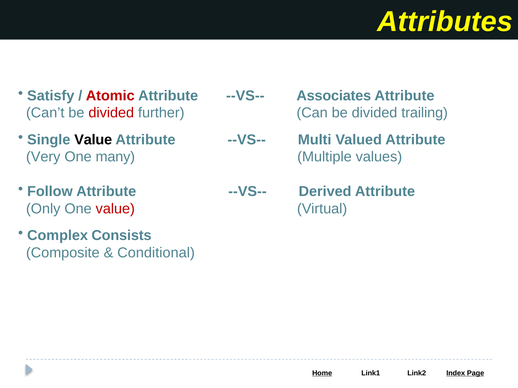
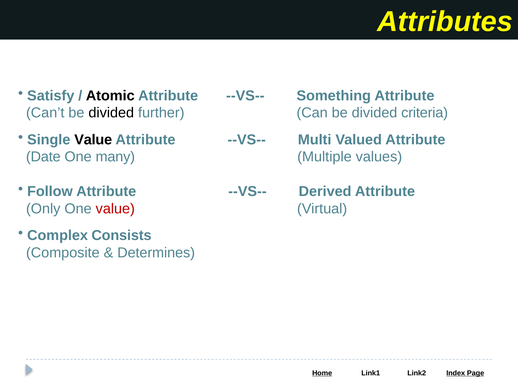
Atomic colour: red -> black (110, 96)
Associates: Associates -> Something (334, 96)
divided colour: red -> black (111, 113)
trailing: trailing -> criteria (425, 113)
Very: Very -> Date (43, 157)
Conditional: Conditional -> Determines (156, 253)
